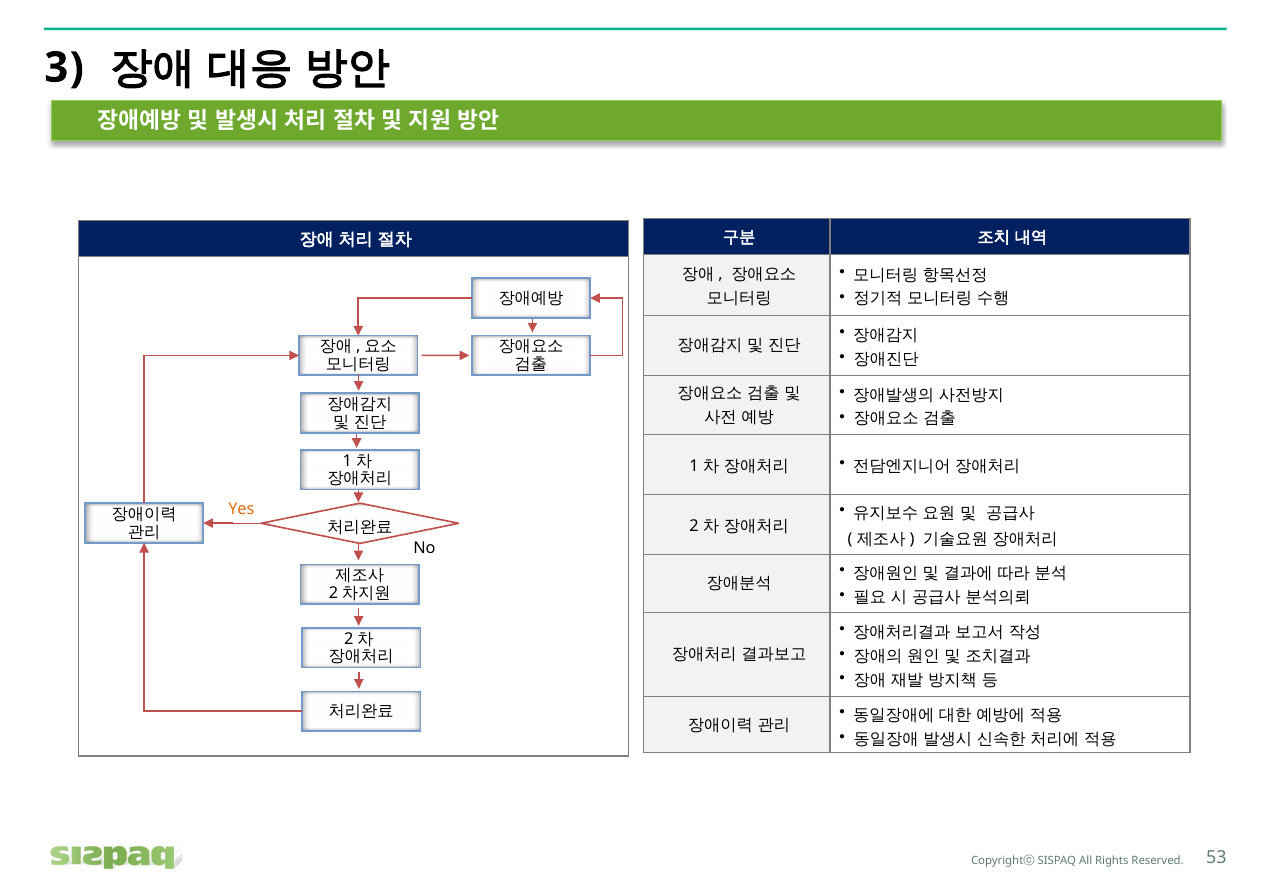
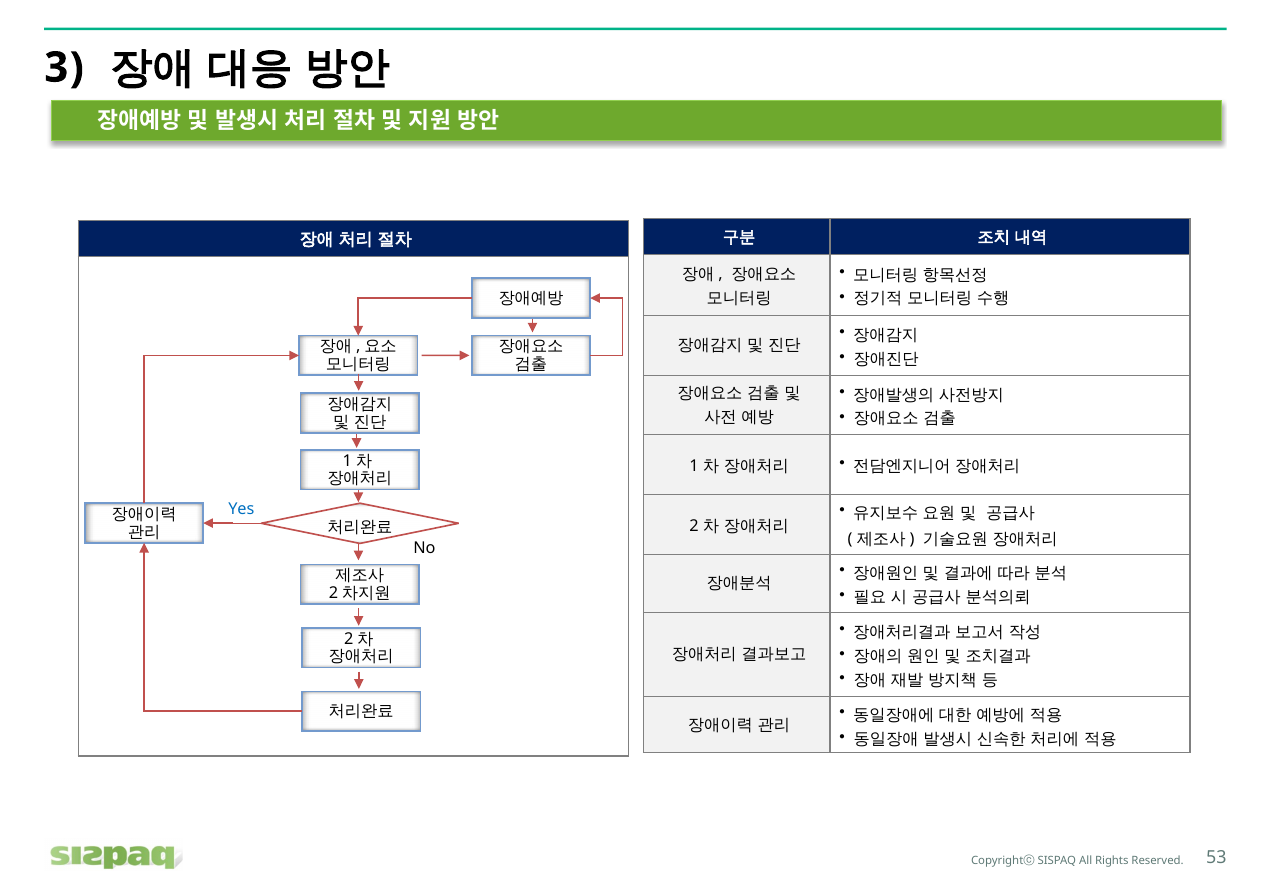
Yes colour: orange -> blue (241, 510)
